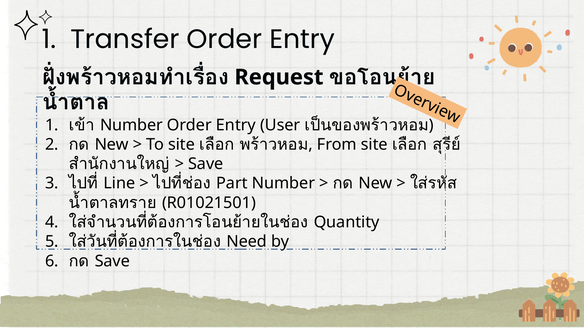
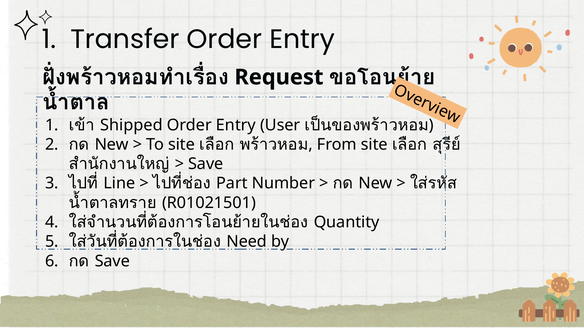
Number: Number -> Shipped (131, 125)
